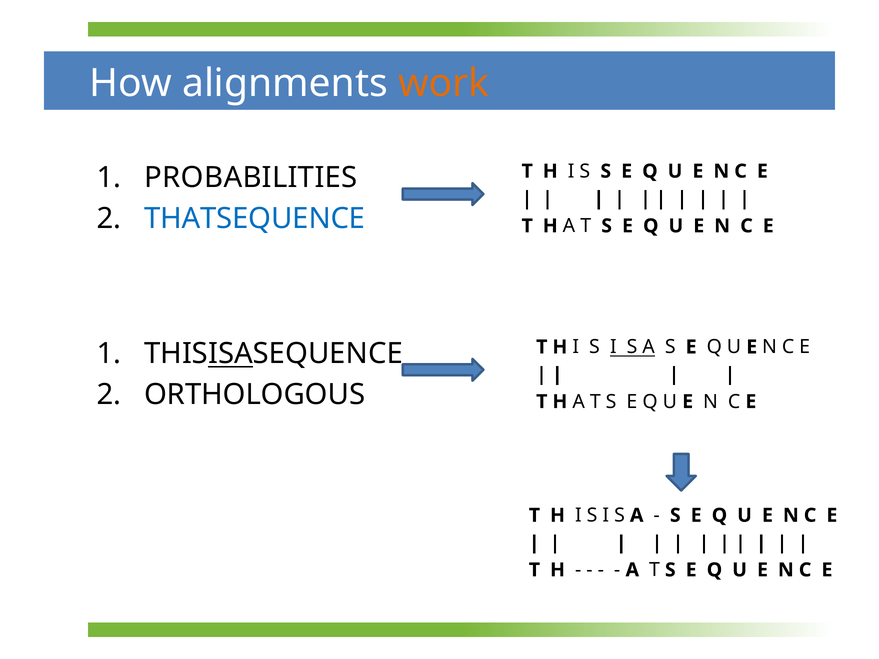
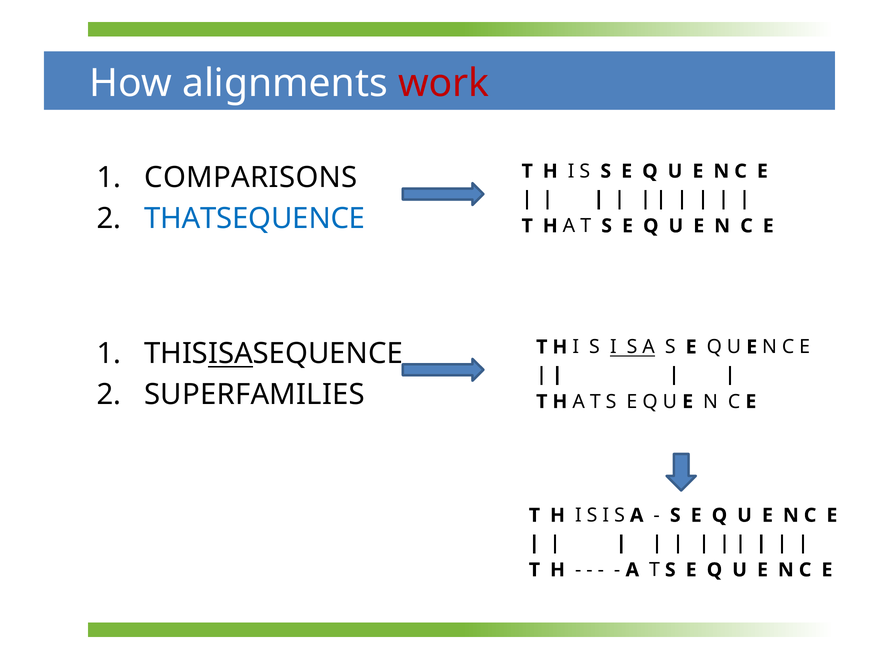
work colour: orange -> red (444, 83)
PROBABILITIES: PROBABILITIES -> COMPARISONS (251, 178)
ORTHOLOGOUS: ORTHOLOGOUS -> SUPERFAMILIES (254, 395)
